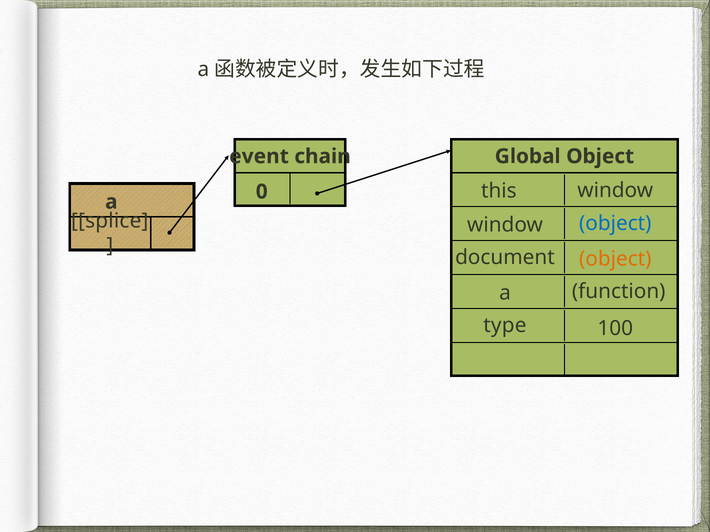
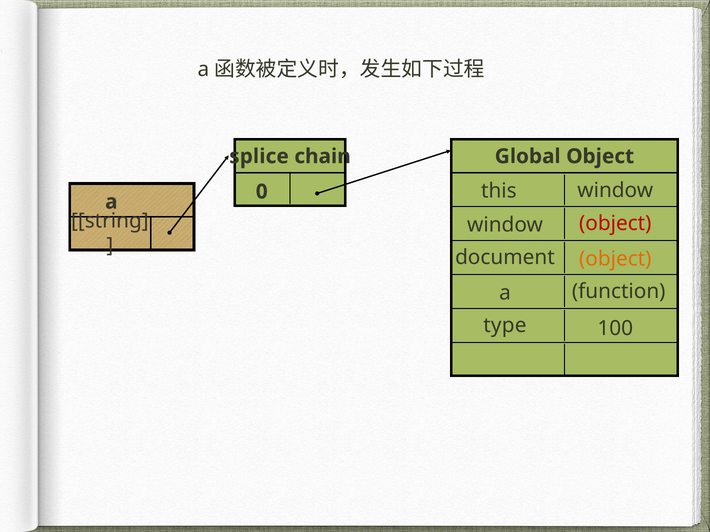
event: event -> splice (259, 156)
splice: splice -> string (110, 221)
object colour: blue -> red (615, 224)
